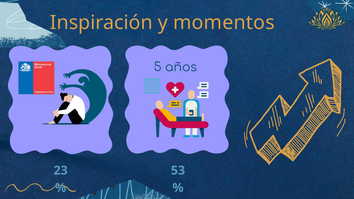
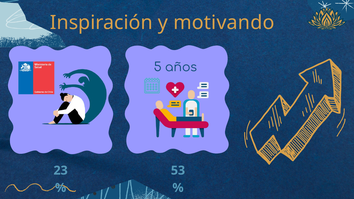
momentos: momentos -> motivando (224, 23)
